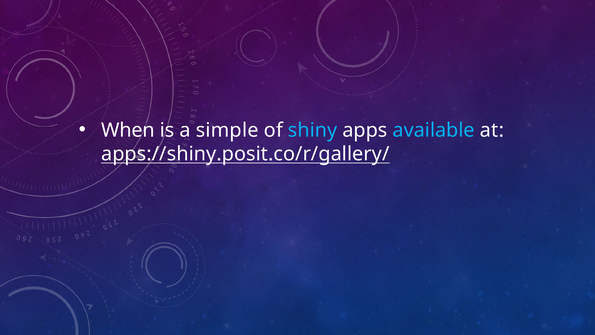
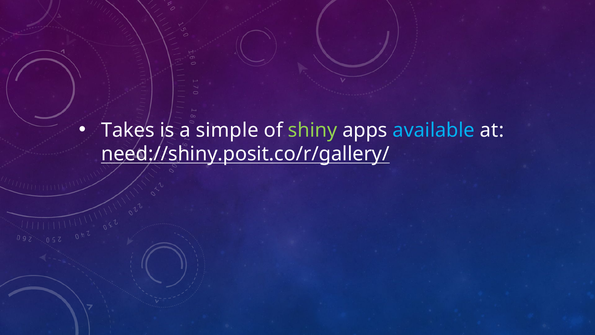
When: When -> Takes (128, 130)
shiny colour: light blue -> light green (313, 130)
apps://shiny.posit.co/r/gallery/: apps://shiny.posit.co/r/gallery/ -> need://shiny.posit.co/r/gallery/ (245, 154)
